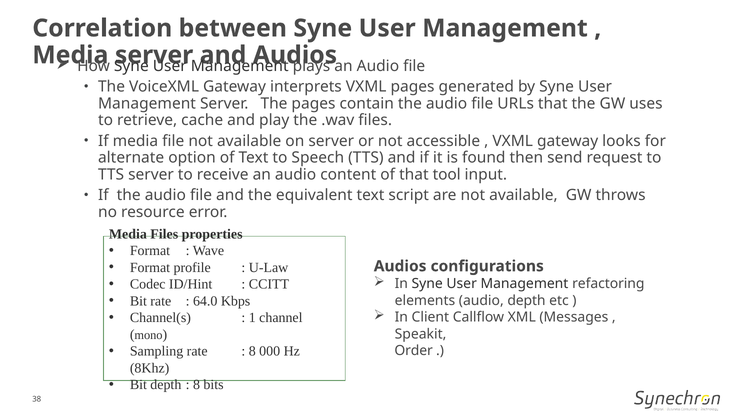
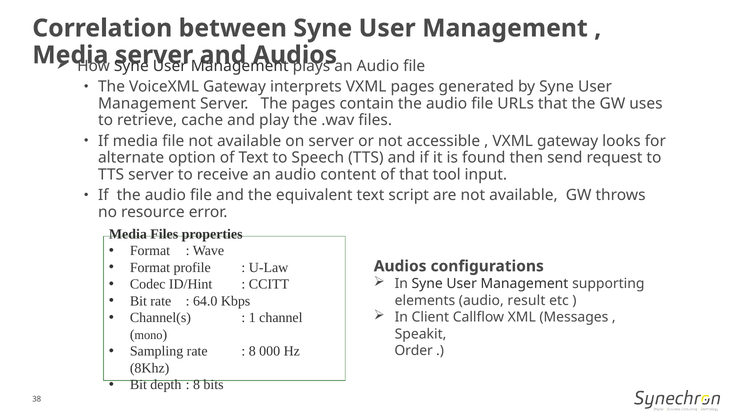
refactoring: refactoring -> supporting (608, 283)
audio depth: depth -> result (526, 300)
